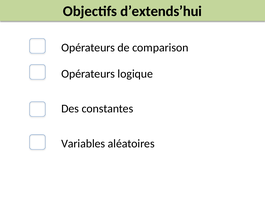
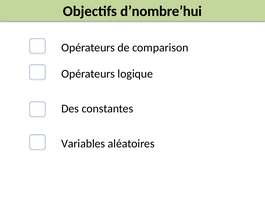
d’extends’hui: d’extends’hui -> d’nombre’hui (161, 11)
